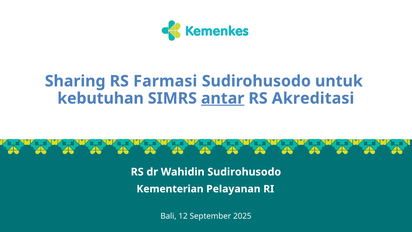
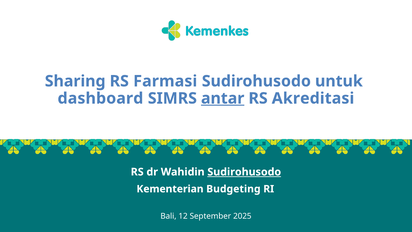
kebutuhan: kebutuhan -> dashboard (100, 98)
Sudirohusodo underline: none -> present (244, 172)
Pelayanan: Pelayanan -> Budgeting (233, 189)
